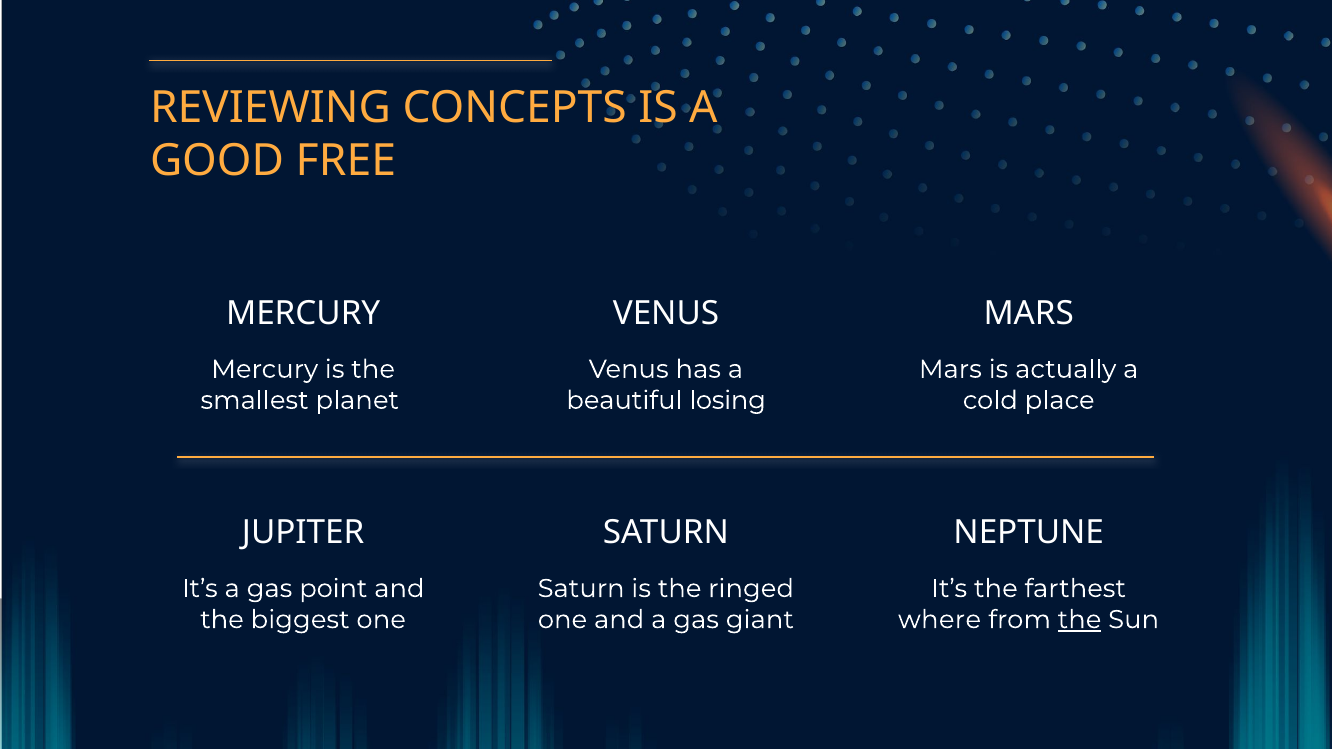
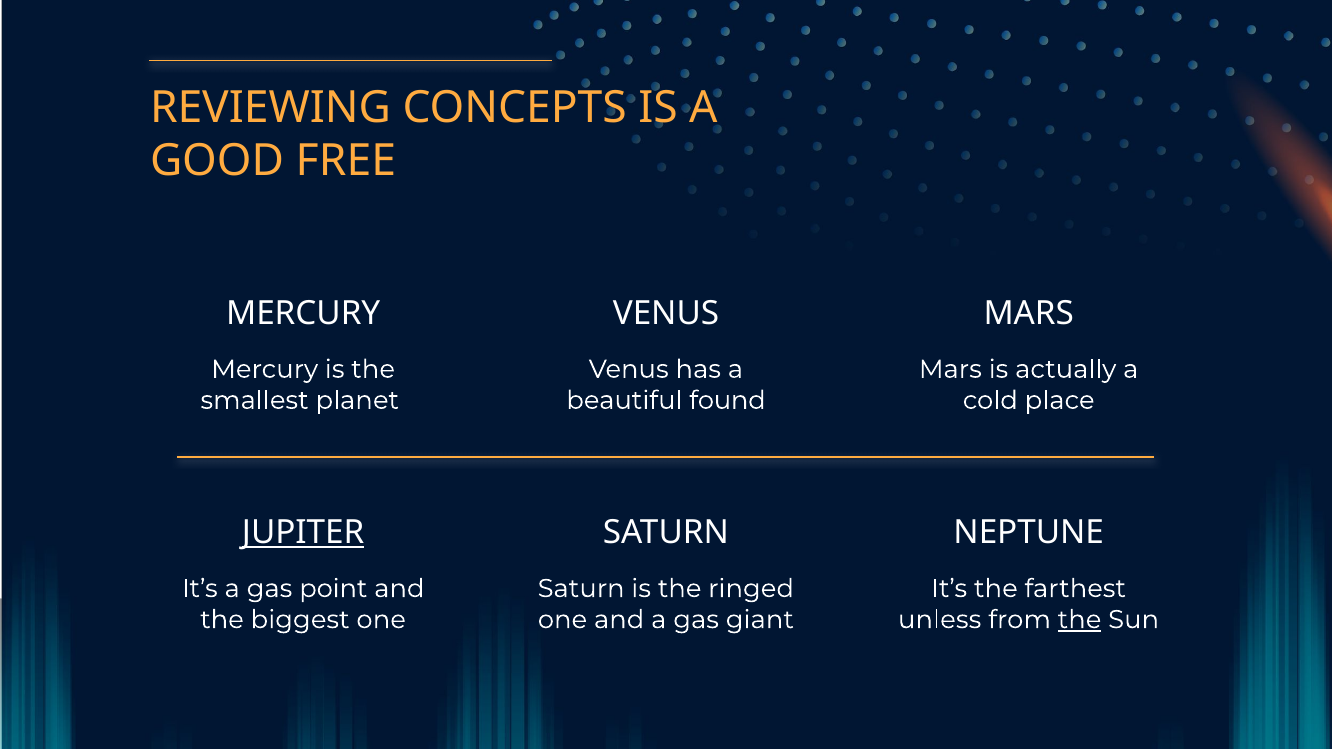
losing: losing -> found (727, 400)
JUPITER underline: none -> present (303, 533)
where: where -> unless (940, 620)
